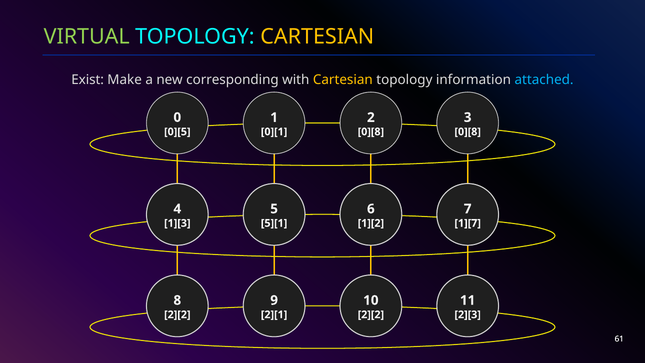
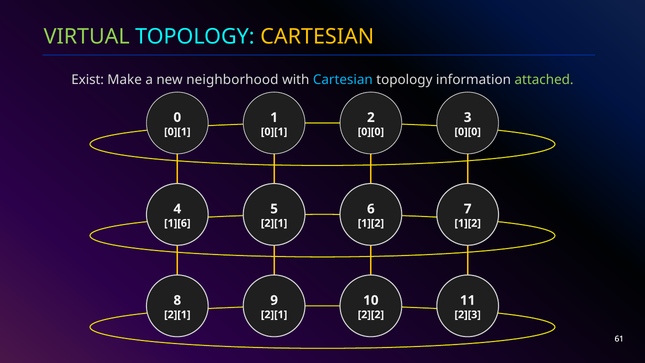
corresponding: corresponding -> neighborhood (232, 80)
Cartesian colour: yellow -> light blue (343, 80)
attached colour: light blue -> light green (544, 80)
0][5: 0][5 -> 0][1 (177, 132)
0][8: 0][8 -> 0][0 (371, 132)
0][8: 0][8 -> 0][0 (468, 132)
1][3: 1][3 -> 1][6 (177, 223)
5][1: 5][1 -> 2][1 (274, 223)
1][7: 1][7 -> 1][2 (468, 223)
2][2: 2][2 -> 2][1 (177, 315)
